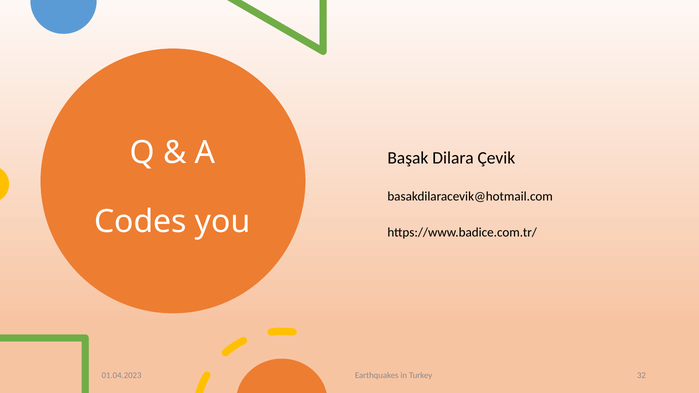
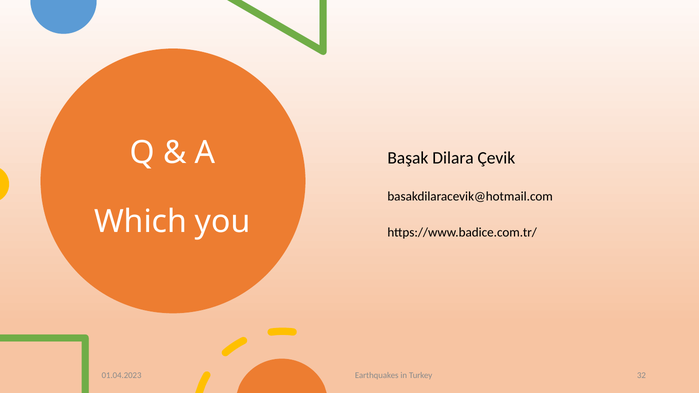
Codes: Codes -> Which (141, 222)
